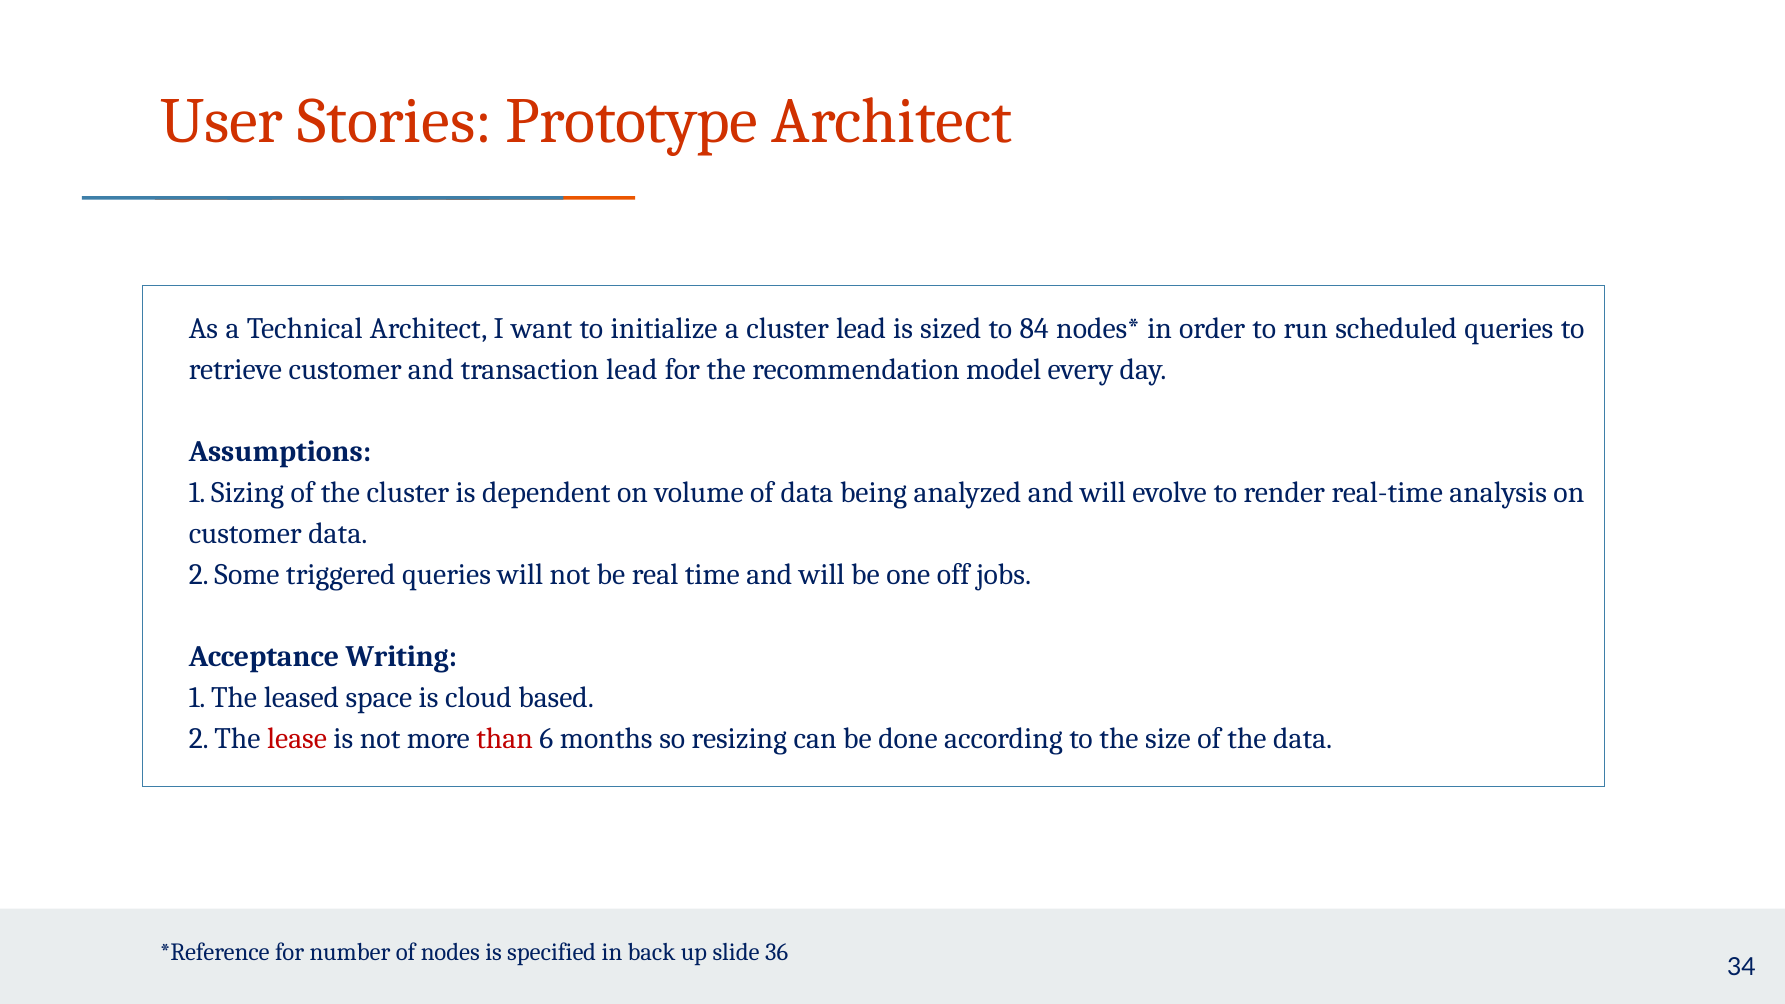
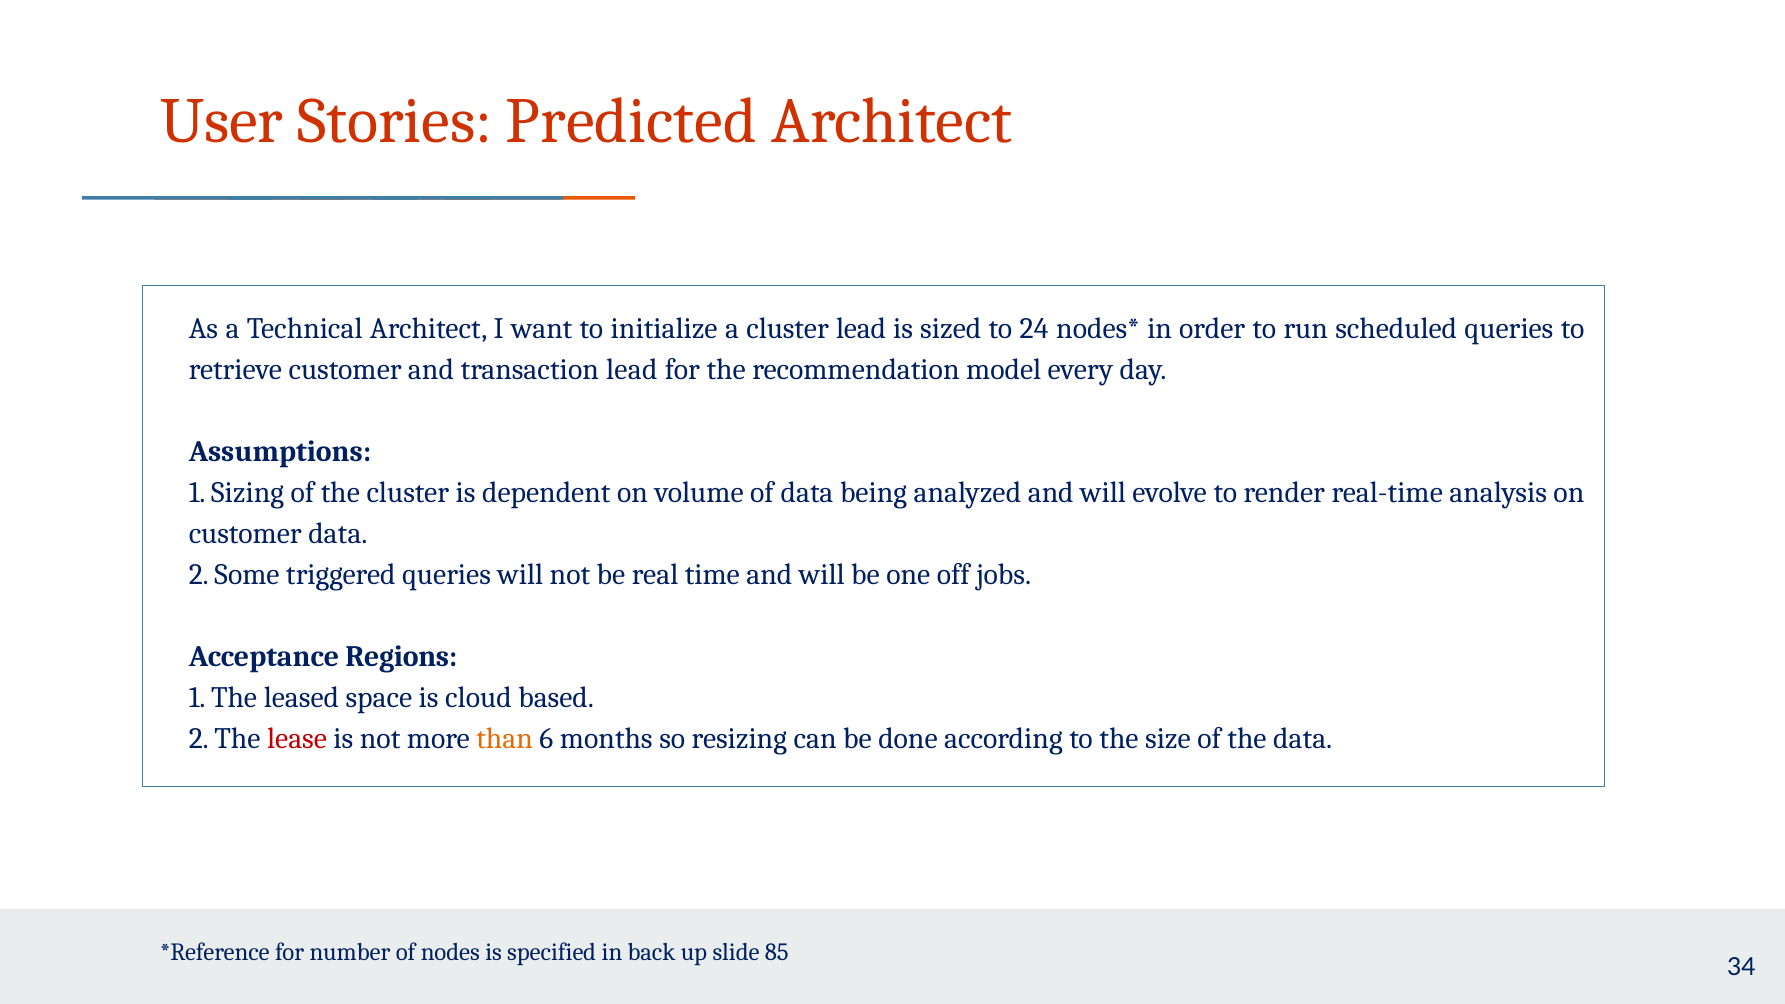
Prototype: Prototype -> Predicted (632, 121)
84: 84 -> 24 (1034, 329)
Writing: Writing -> Regions (401, 657)
than colour: red -> orange (505, 739)
36: 36 -> 85 (777, 953)
